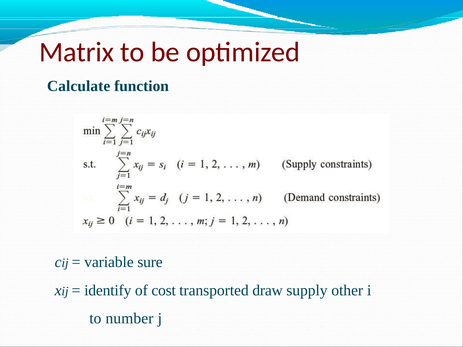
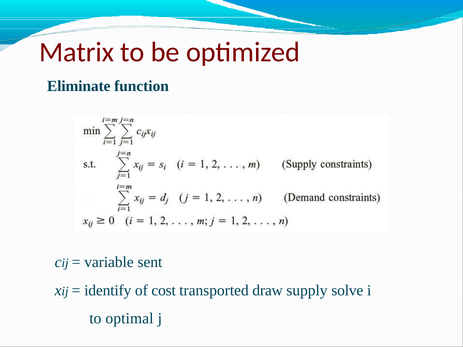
Calculate: Calculate -> Eliminate (79, 86)
sure: sure -> sent (150, 262)
other: other -> solve (347, 291)
number: number -> optimal (129, 319)
